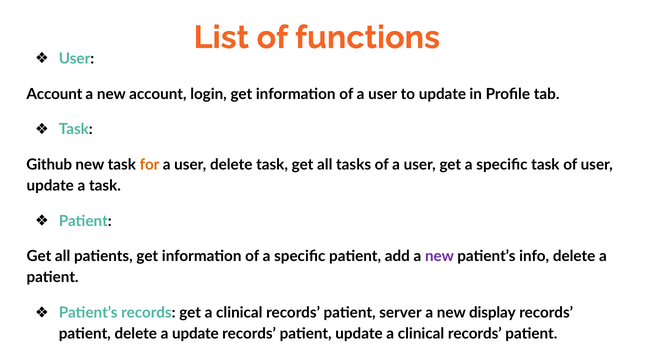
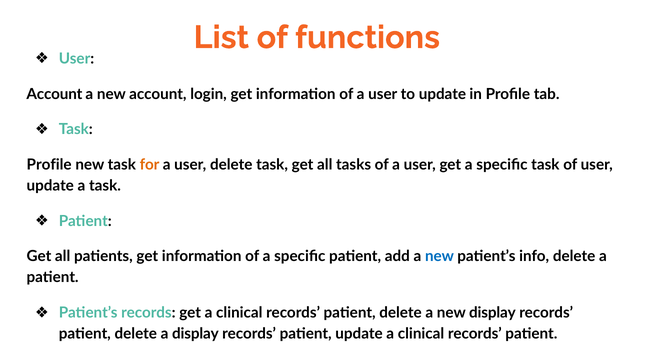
Github: Github -> Profile (49, 165)
new colour: purple -> blue (439, 256)
clinical records patient server: server -> delete (400, 313)
a update: update -> display (195, 334)
